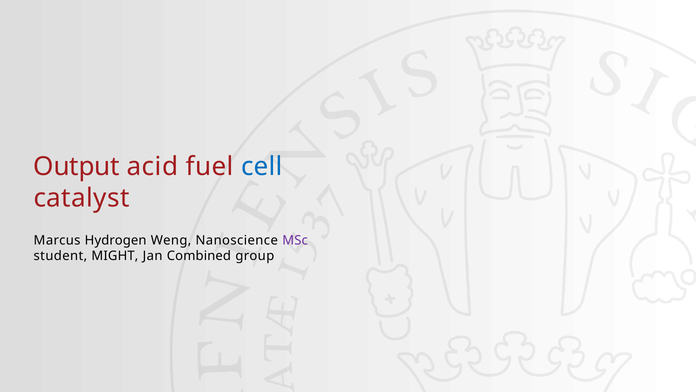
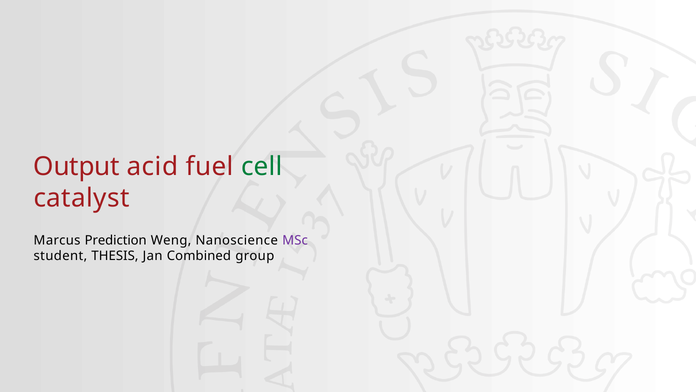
cell colour: blue -> green (262, 167)
Hydrogen: Hydrogen -> Prediction (116, 240)
MIGHT: MIGHT -> THESIS (115, 256)
